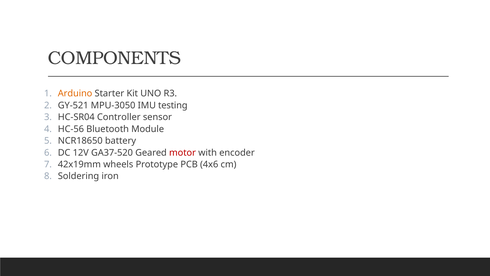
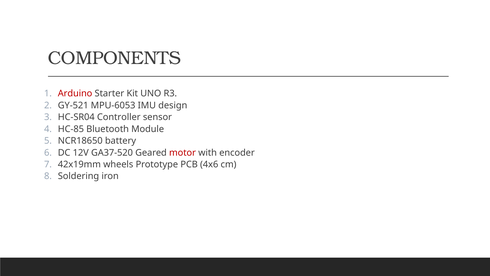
Arduino colour: orange -> red (75, 93)
MPU-3050: MPU-3050 -> MPU-6053 (113, 105)
testing: testing -> design (173, 105)
HC-56: HC-56 -> HC-85 (71, 129)
